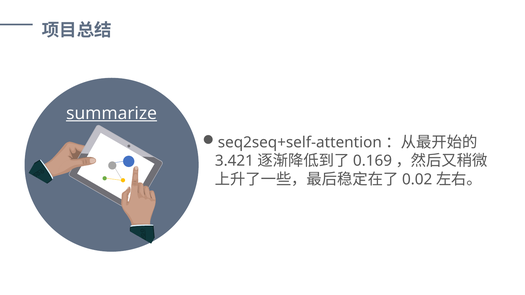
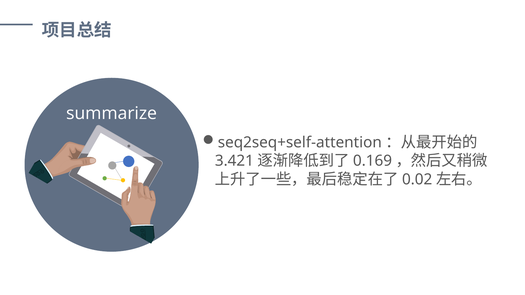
summarize underline: present -> none (112, 113)
